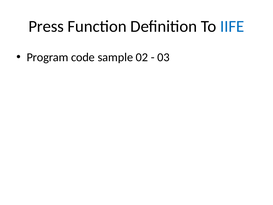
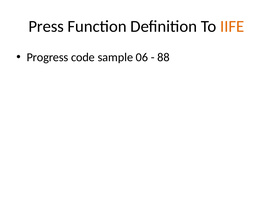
IIFE colour: blue -> orange (232, 26)
Program: Program -> Progress (47, 57)
02: 02 -> 06 (142, 57)
03: 03 -> 88 (163, 57)
